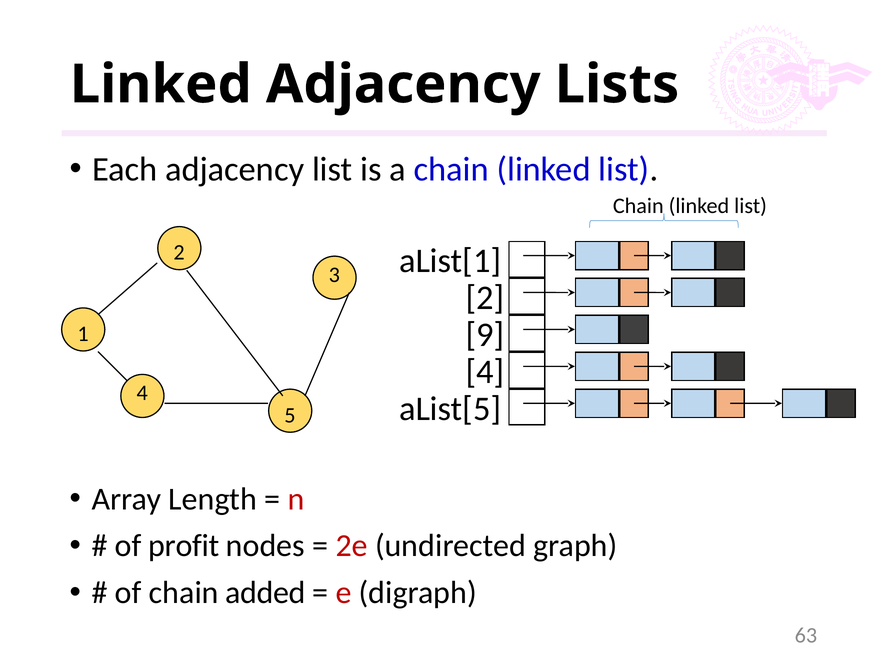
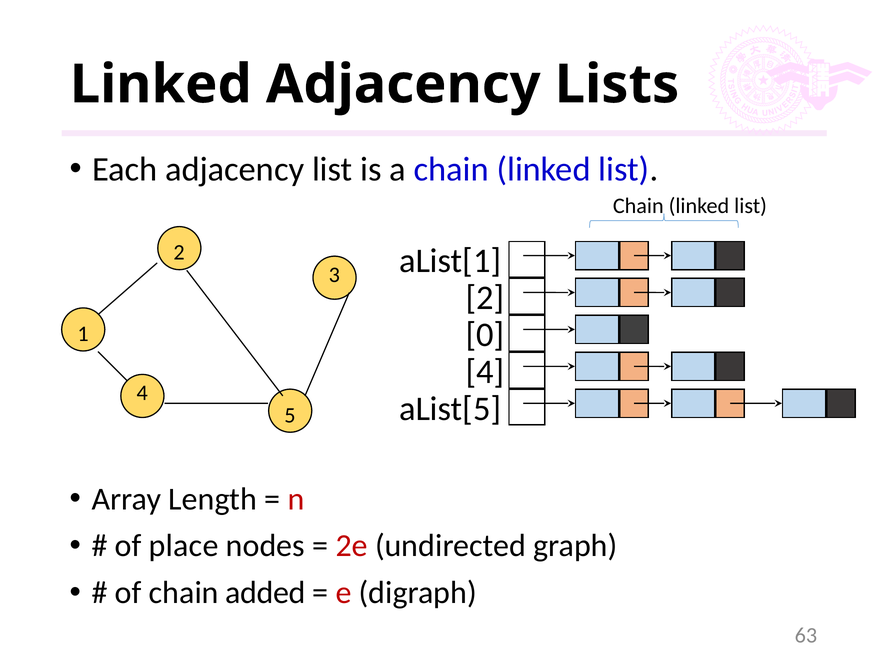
9: 9 -> 0 (485, 335)
profit: profit -> place (184, 546)
